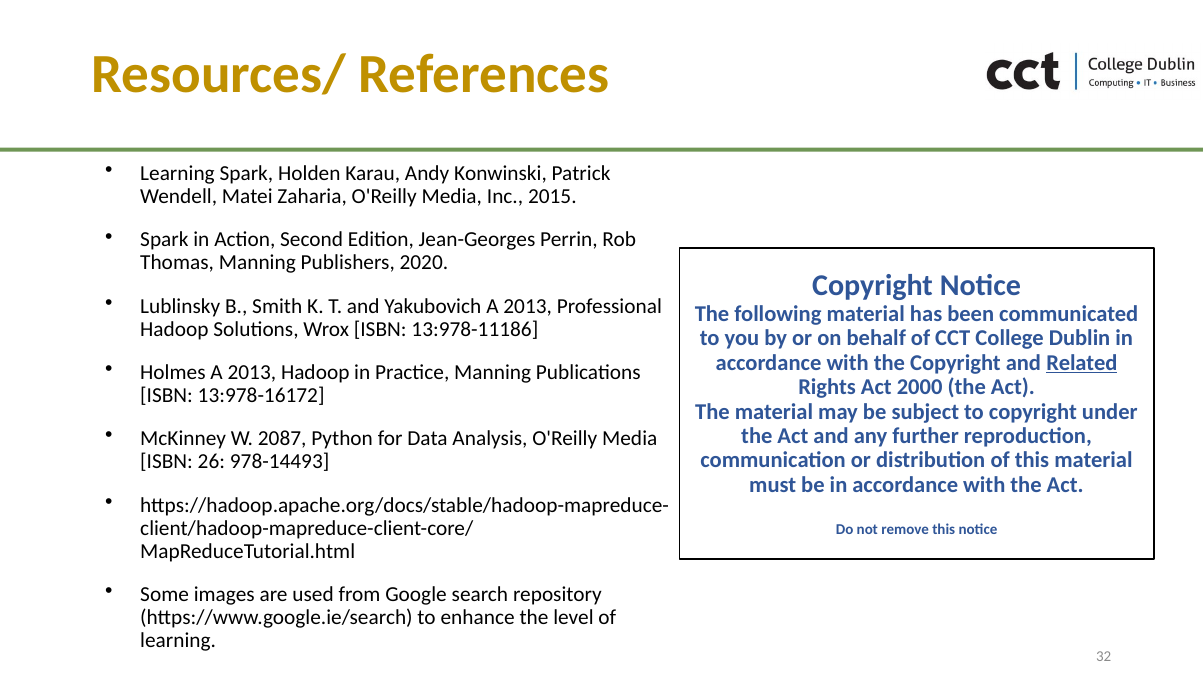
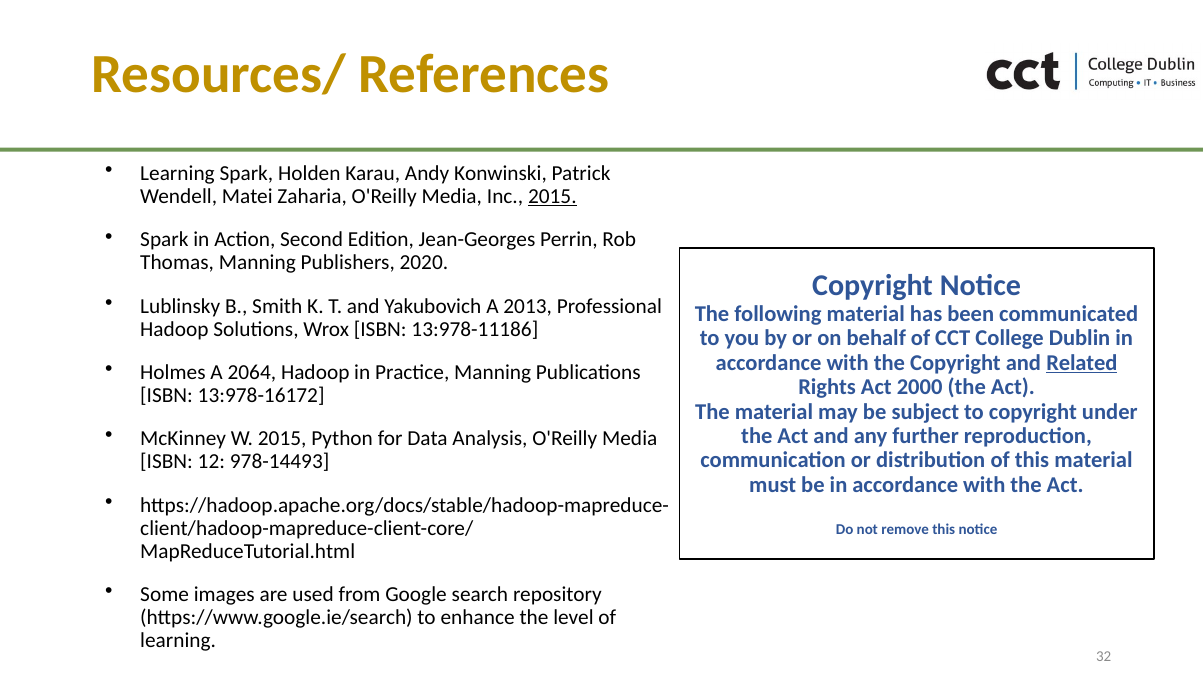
2015 underline: none -> present (552, 196)
Holmes A 2013: 2013 -> 2064 (252, 372)
W 2087: 2087 -> 2015 (282, 438)
26: 26 -> 12 (211, 461)
